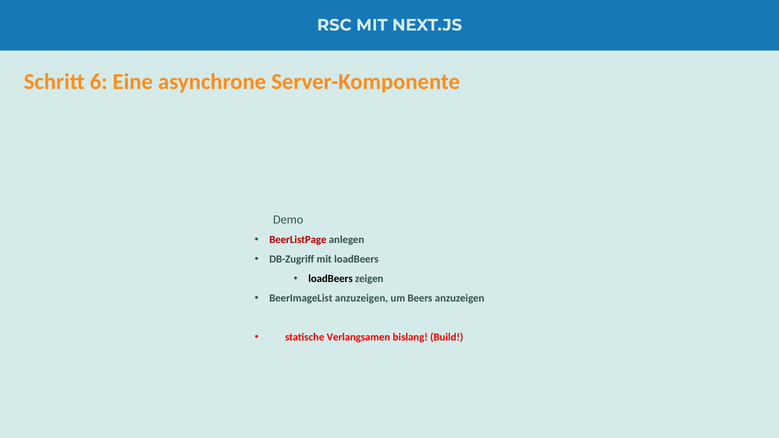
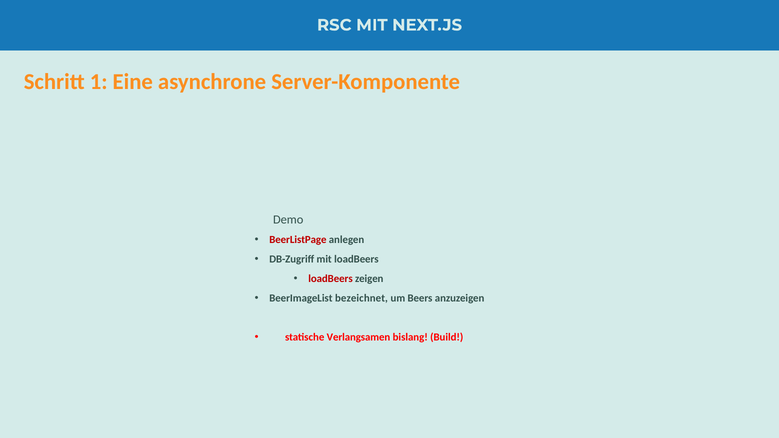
6: 6 -> 1 (99, 82)
loadBeers colour: black -> red (330, 279)
BeerImageList anzuzeigen: anzuzeigen -> bezeichnet (361, 298)
